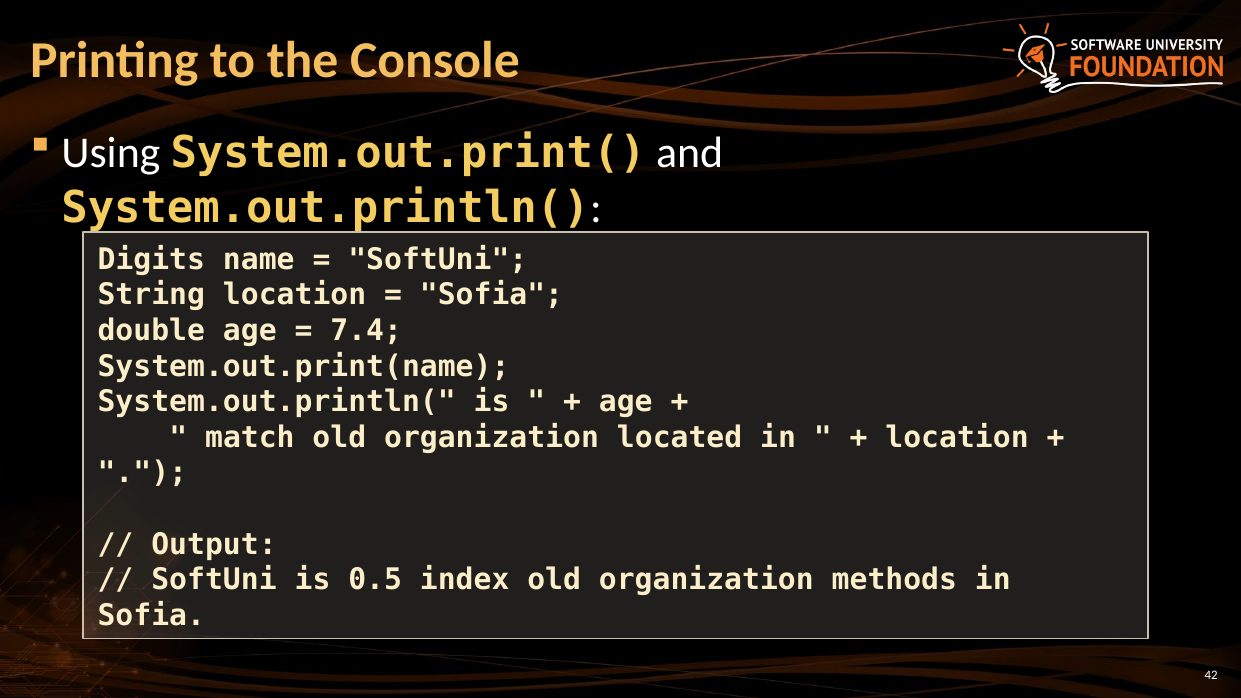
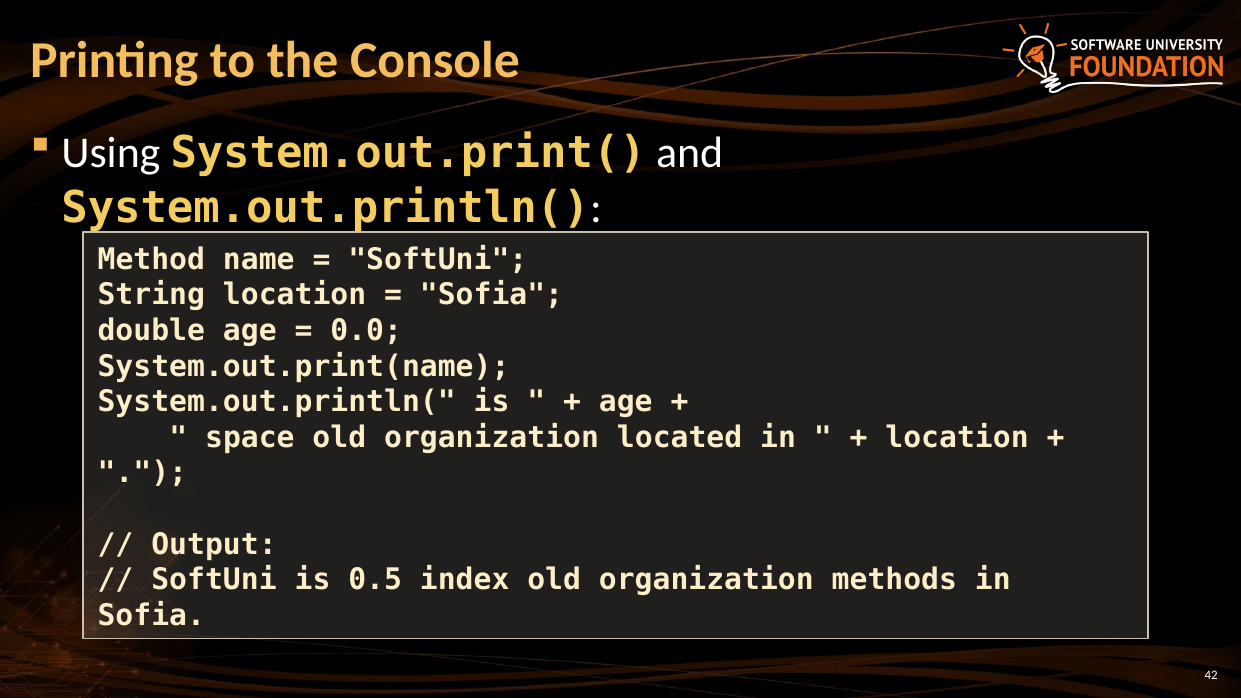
Digits: Digits -> Method (151, 259)
7.4: 7.4 -> 0.0 (366, 331)
match: match -> space (250, 438)
